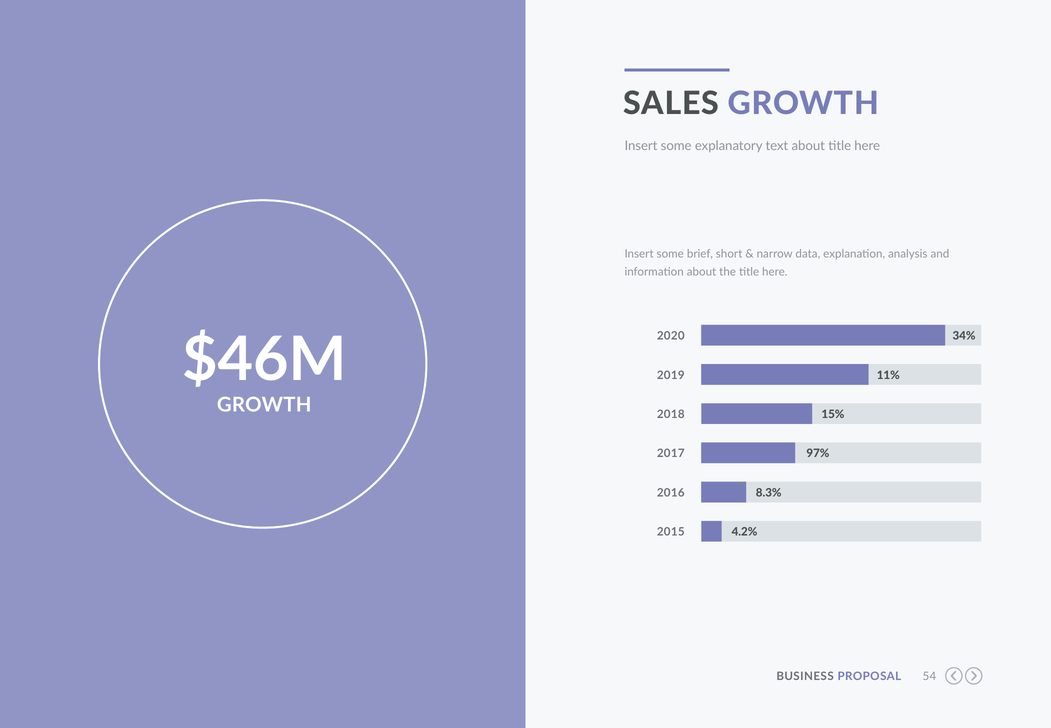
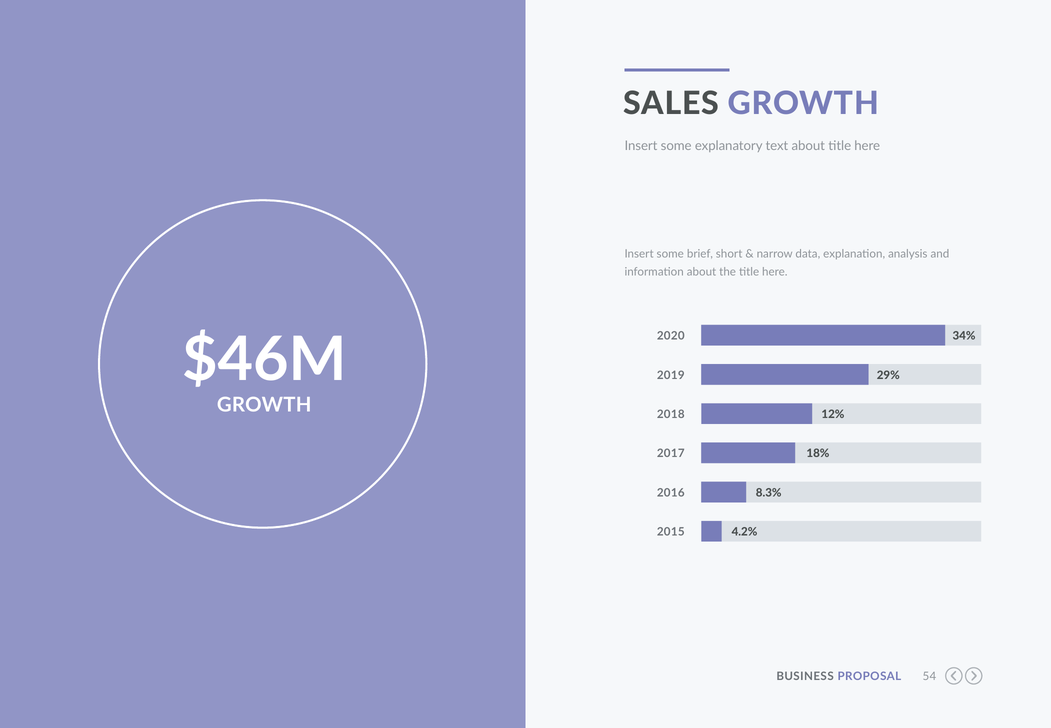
11%: 11% -> 29% (888, 375)
15%: 15% -> 12% (833, 414)
97%: 97% -> 18% (818, 453)
